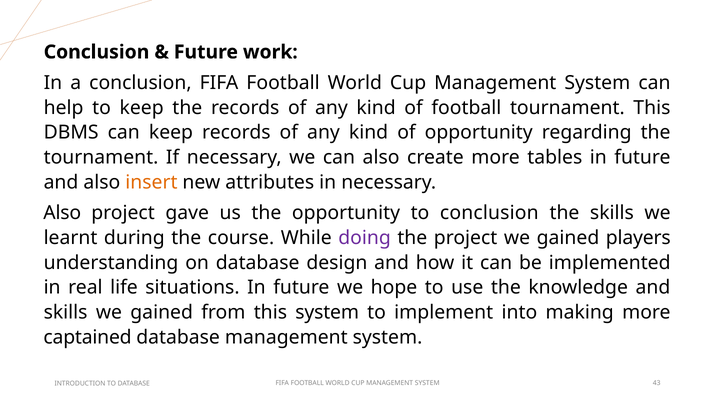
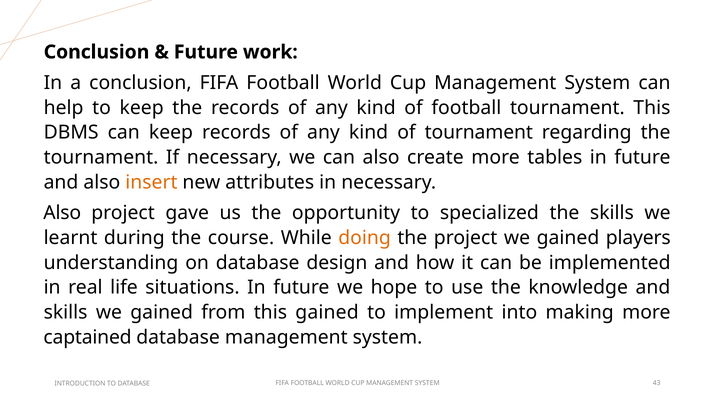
of opportunity: opportunity -> tournament (479, 133)
to conclusion: conclusion -> specialized (489, 213)
doing colour: purple -> orange (365, 238)
this system: system -> gained (327, 312)
